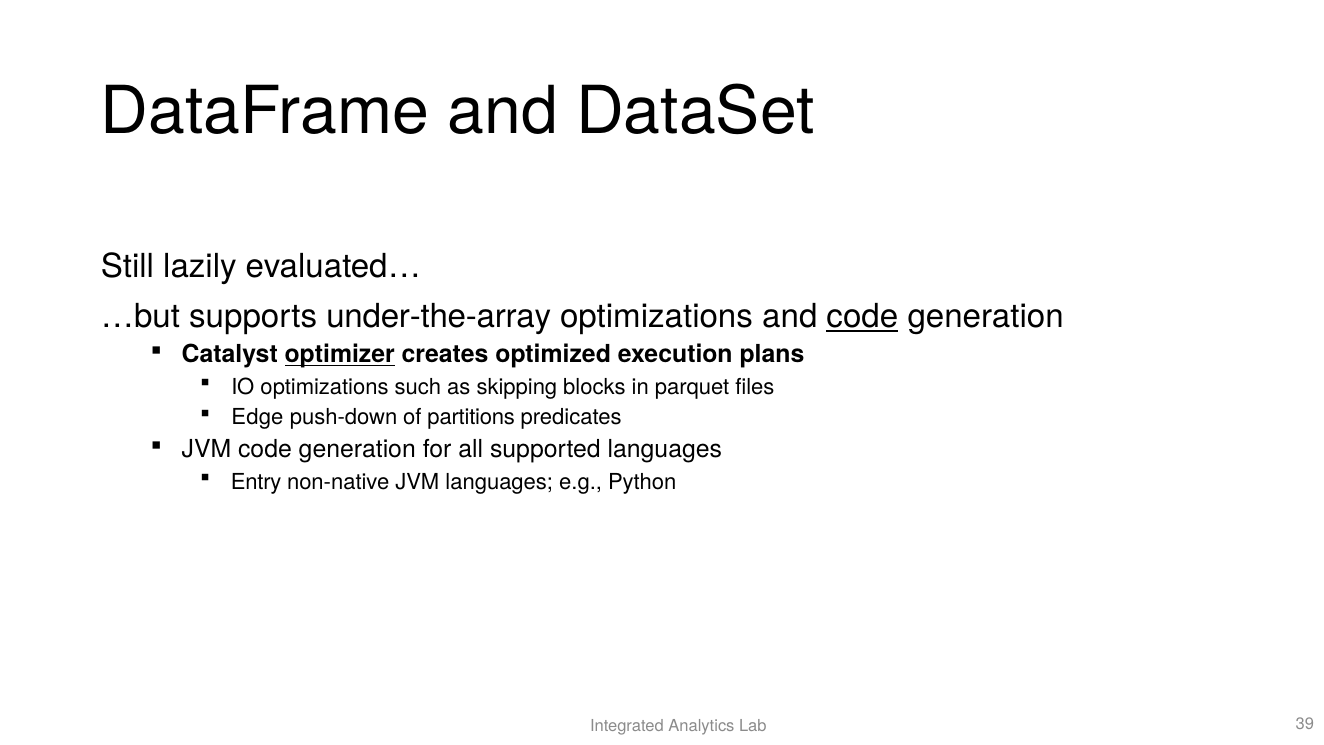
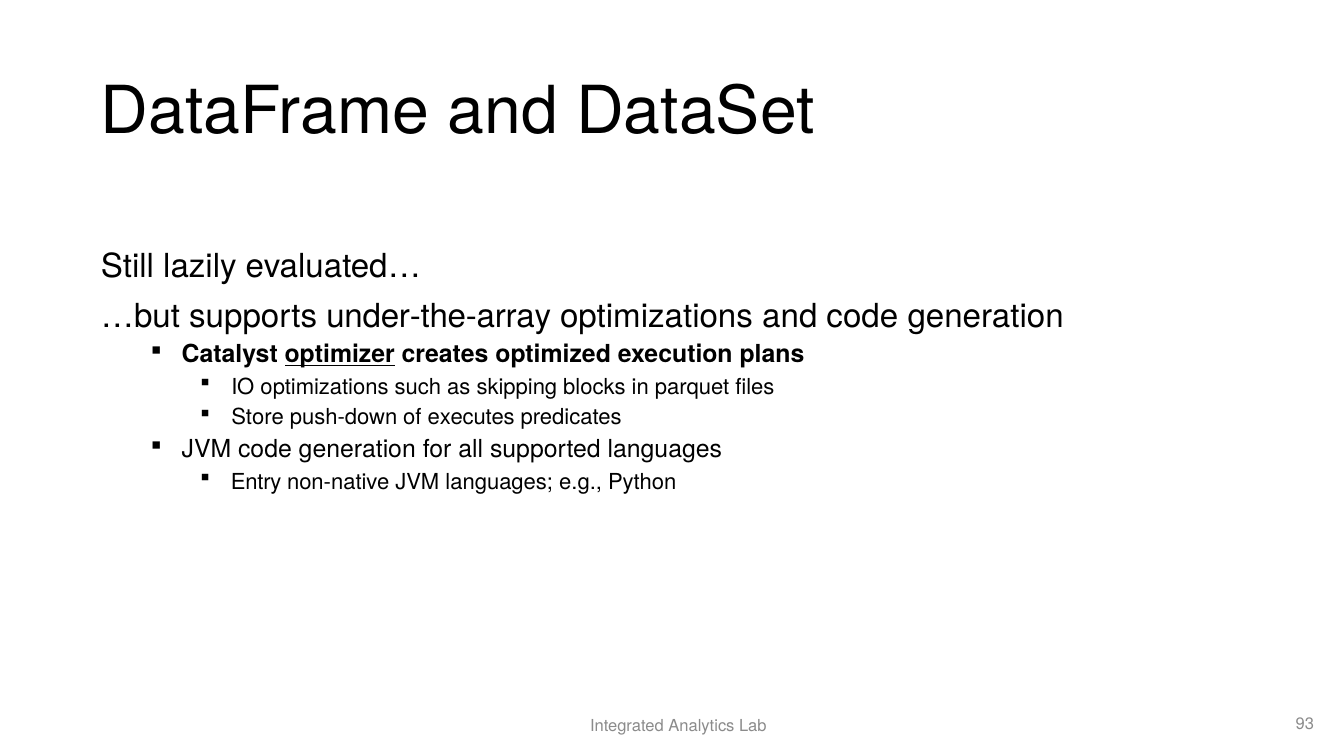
code underline: present -> none (862, 316)
Edge: Edge -> Store (258, 417)
partitions: partitions -> executes (471, 417)
39: 39 -> 93 (1305, 724)
